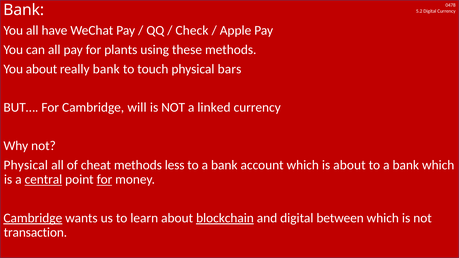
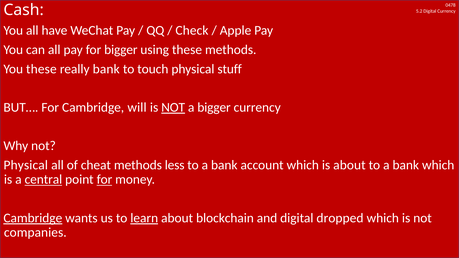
Bank: Bank -> Cash (24, 10)
for plants: plants -> bigger (121, 50)
You about: about -> these (41, 69)
bars: bars -> stuff (230, 69)
NOT underline: none -> present (173, 108)
a linked: linked -> bigger (214, 108)
learn underline: none -> present (144, 218)
blockchain underline: present -> none (225, 218)
between: between -> dropped (340, 218)
transaction: transaction -> companies (35, 233)
